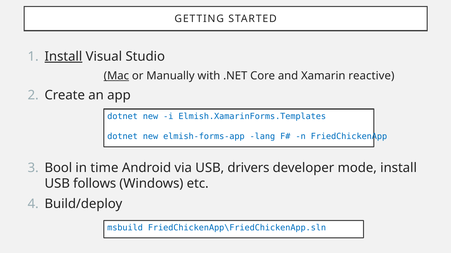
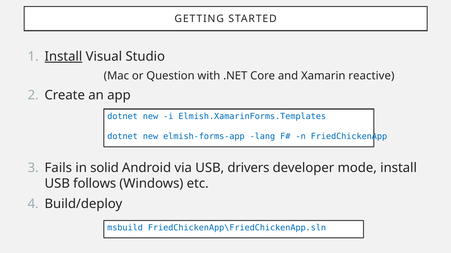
Mac underline: present -> none (116, 76)
Manually: Manually -> Question (170, 76)
Bool: Bool -> Fails (58, 168)
time: time -> solid (105, 168)
